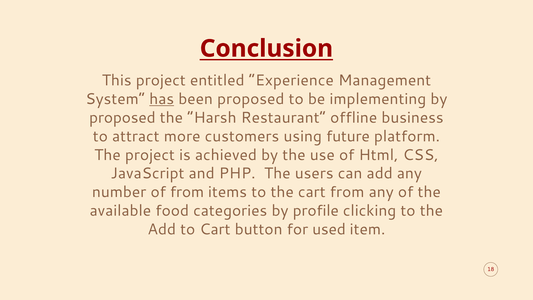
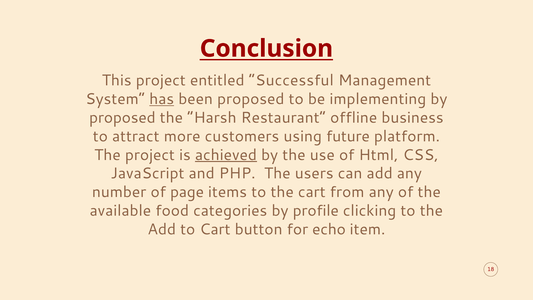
Experience: Experience -> Successful (291, 80)
achieved underline: none -> present (226, 155)
of from: from -> page (187, 192)
used: used -> echo (329, 229)
